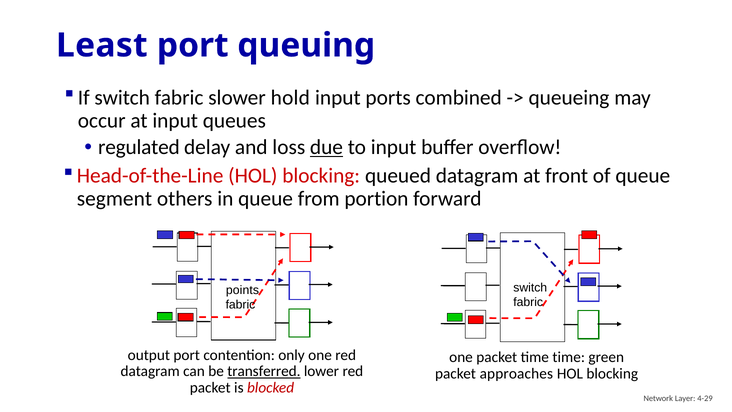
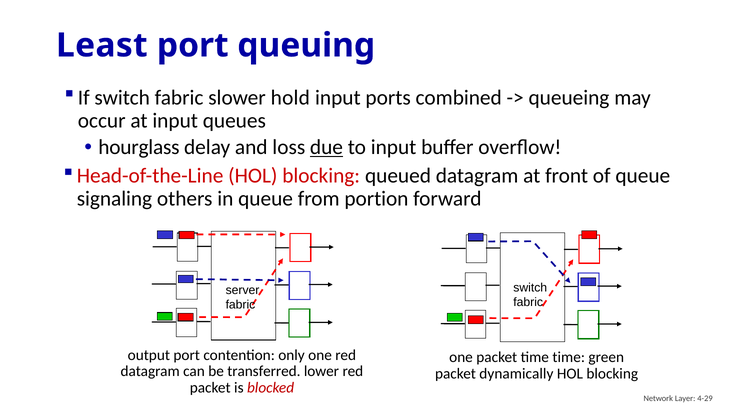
regulated: regulated -> hourglass (139, 147)
segment: segment -> signaling (114, 199)
points: points -> server (243, 290)
transferred underline: present -> none (264, 371)
approaches: approaches -> dynamically (516, 373)
